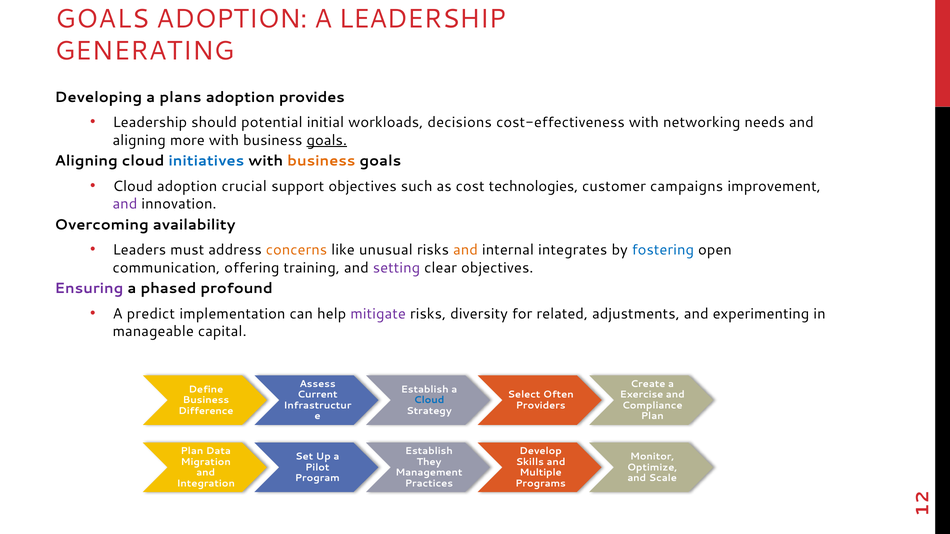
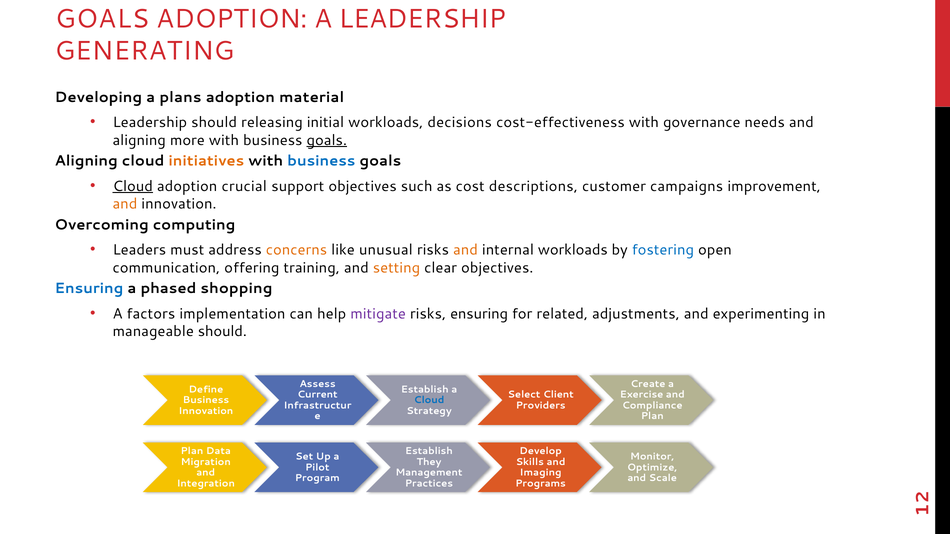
provides: provides -> material (312, 97)
potential: potential -> releasing (272, 122)
networking: networking -> governance (702, 122)
initiatives colour: blue -> orange (206, 161)
business colour: orange -> blue (321, 161)
Cloud underline: none -> present (133, 186)
technologies: technologies -> descriptions (533, 186)
and colour: purple -> orange (125, 204)
availability: availability -> computing (194, 225)
internal integrates: integrates -> workloads (573, 250)
setting colour: purple -> orange (396, 268)
Ensuring colour: purple -> blue (89, 289)
profound: profound -> shopping (236, 289)
predict: predict -> factors (151, 314)
risks diversity: diversity -> ensuring (479, 314)
manageable capital: capital -> should (222, 332)
Often: Often -> Client (558, 395)
Difference: Difference -> Innovation (206, 411)
Multiple: Multiple -> Imaging (541, 473)
